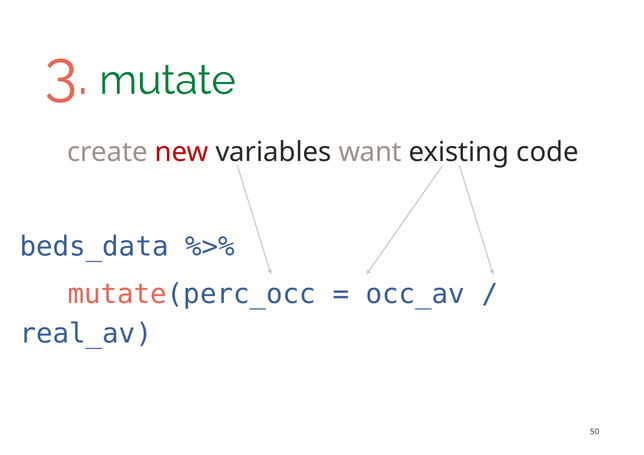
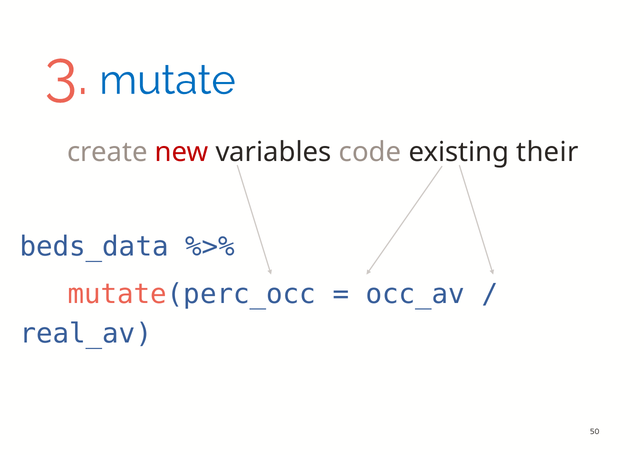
mutate colour: green -> blue (167, 80)
want: want -> code (370, 152)
code: code -> their (548, 152)
